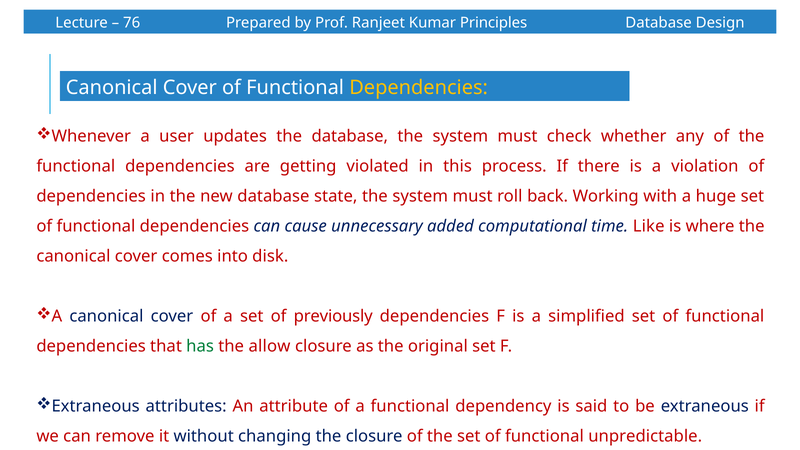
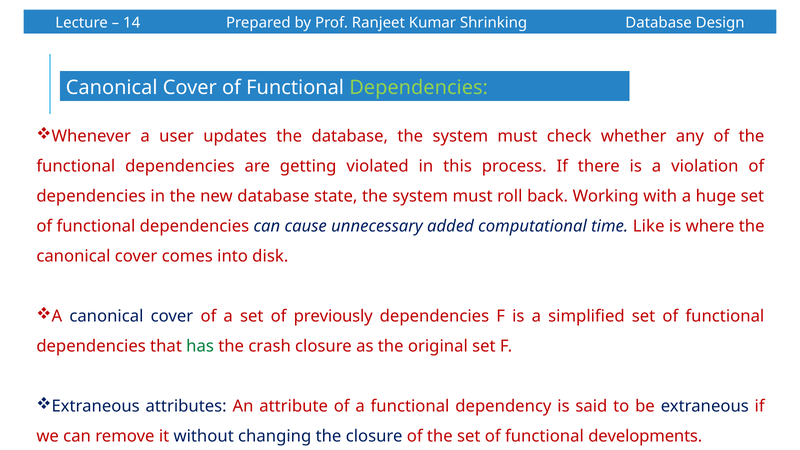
76: 76 -> 14 (132, 23)
Principles: Principles -> Shrinking (494, 23)
Dependencies colour: yellow -> light green (419, 87)
allow: allow -> crash (270, 346)
unpredictable: unpredictable -> developments (645, 436)
